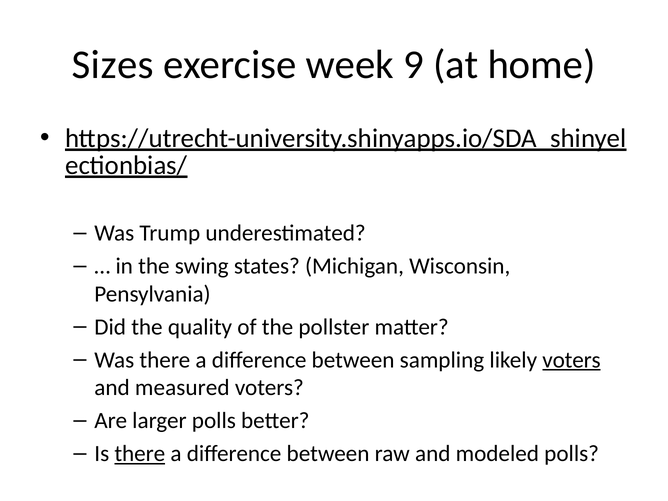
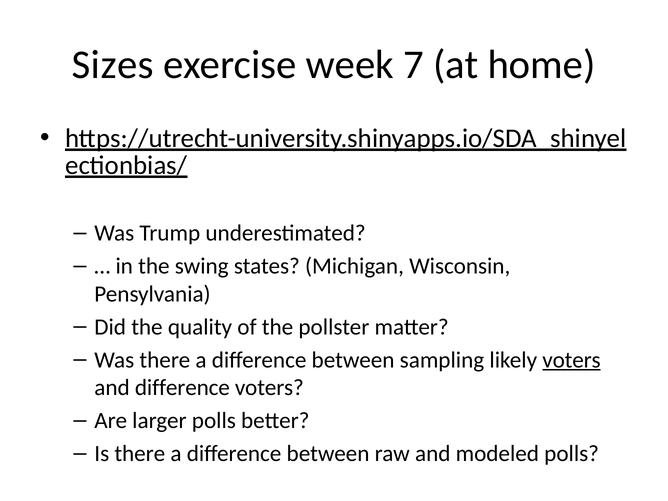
9: 9 -> 7 (413, 65)
and measured: measured -> difference (182, 388)
there underline: present -> none (140, 454)
